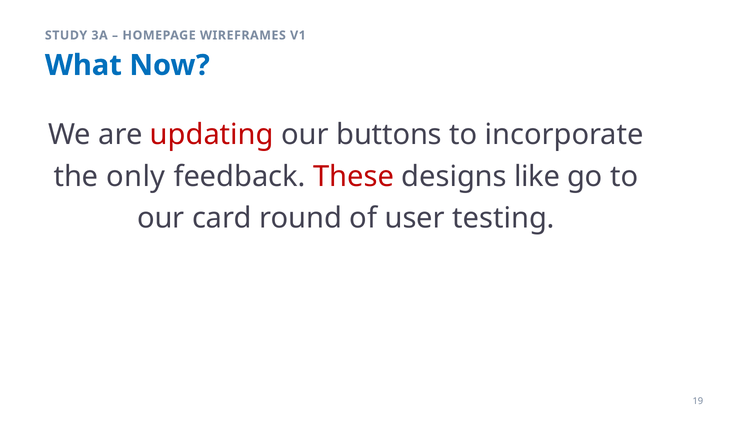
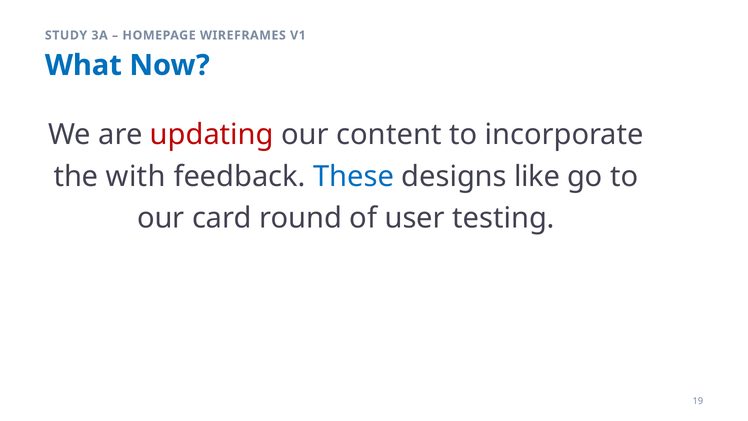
buttons: buttons -> content (389, 135)
only: only -> with (136, 176)
These colour: red -> blue (354, 176)
